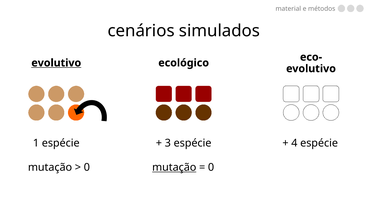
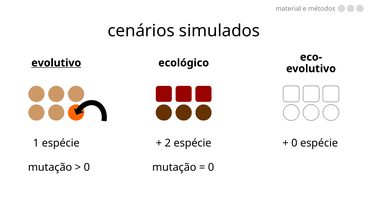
3: 3 -> 2 (168, 143)
4: 4 -> 0 (294, 143)
mutação underline: present -> none (174, 167)
